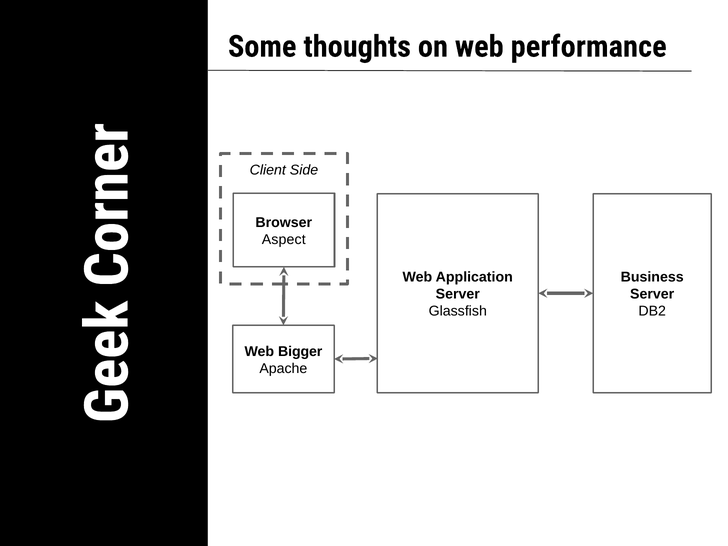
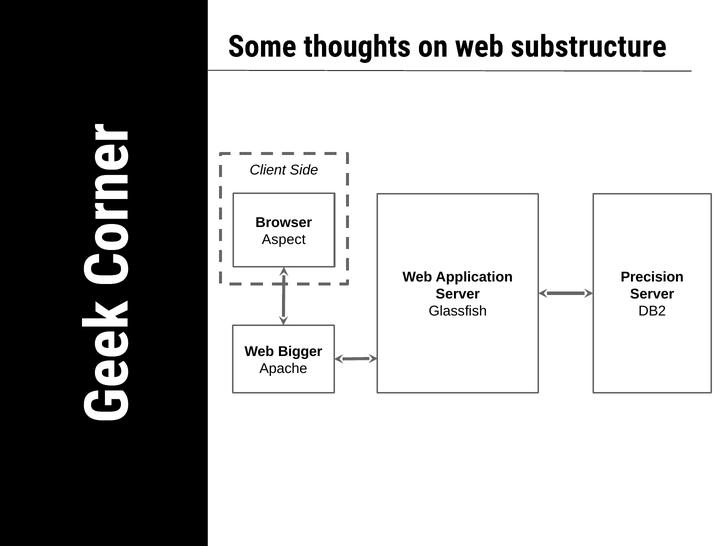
performance: performance -> substructure (589, 47)
Business: Business -> Precision (652, 277)
